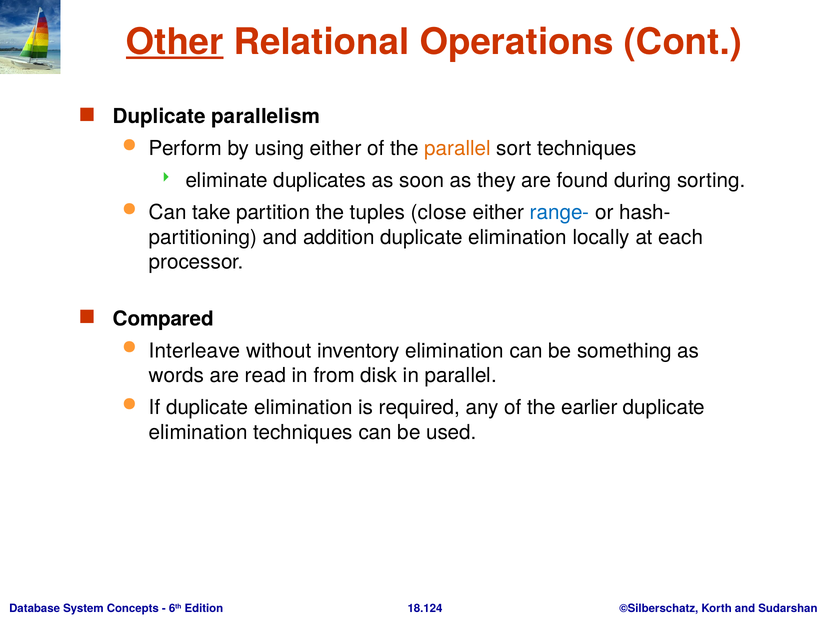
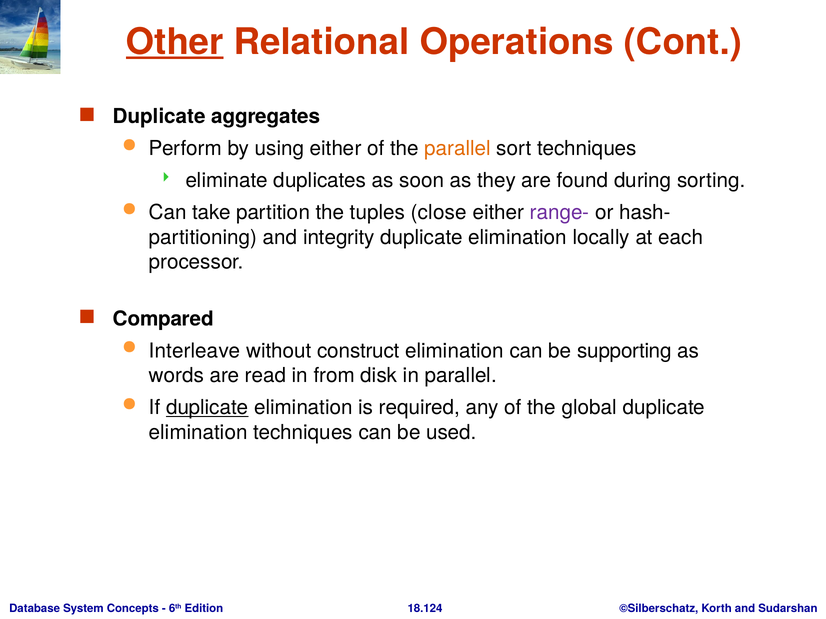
parallelism: parallelism -> aggregates (266, 117)
range- colour: blue -> purple (560, 213)
addition: addition -> integrity (339, 238)
inventory: inventory -> construct (358, 351)
something: something -> supporting (624, 351)
duplicate underline: none -> present (207, 408)
earlier: earlier -> global (589, 408)
